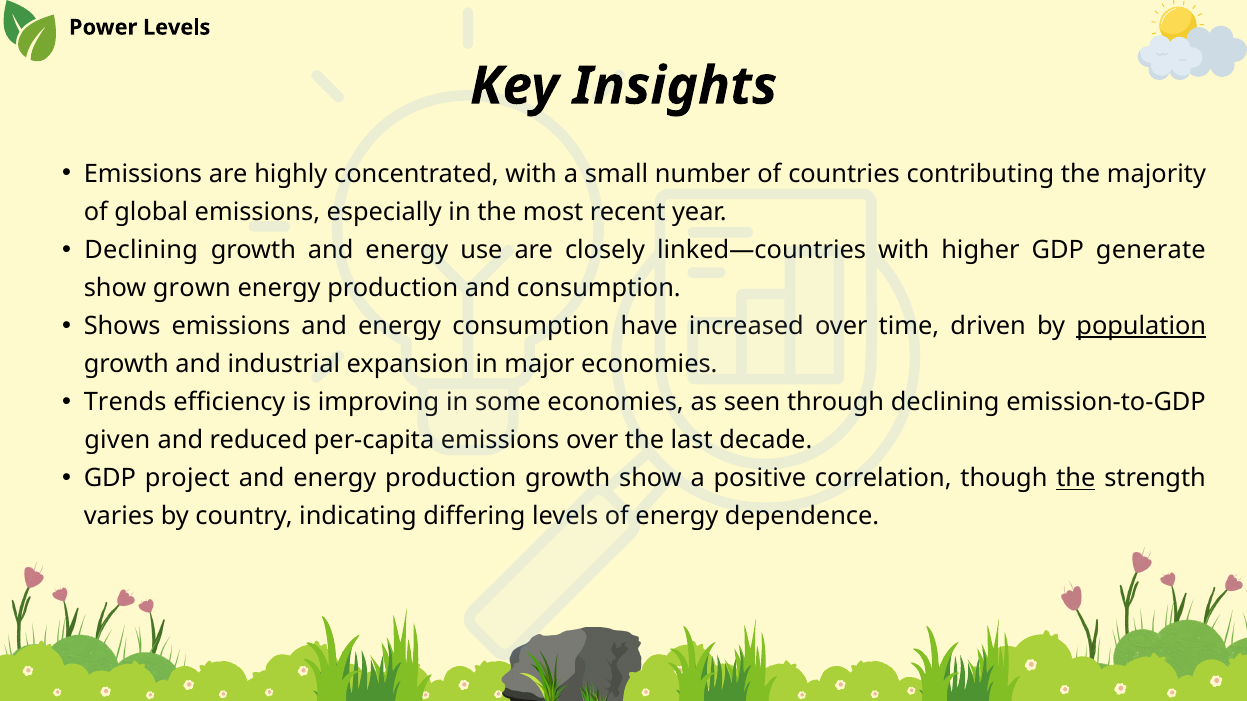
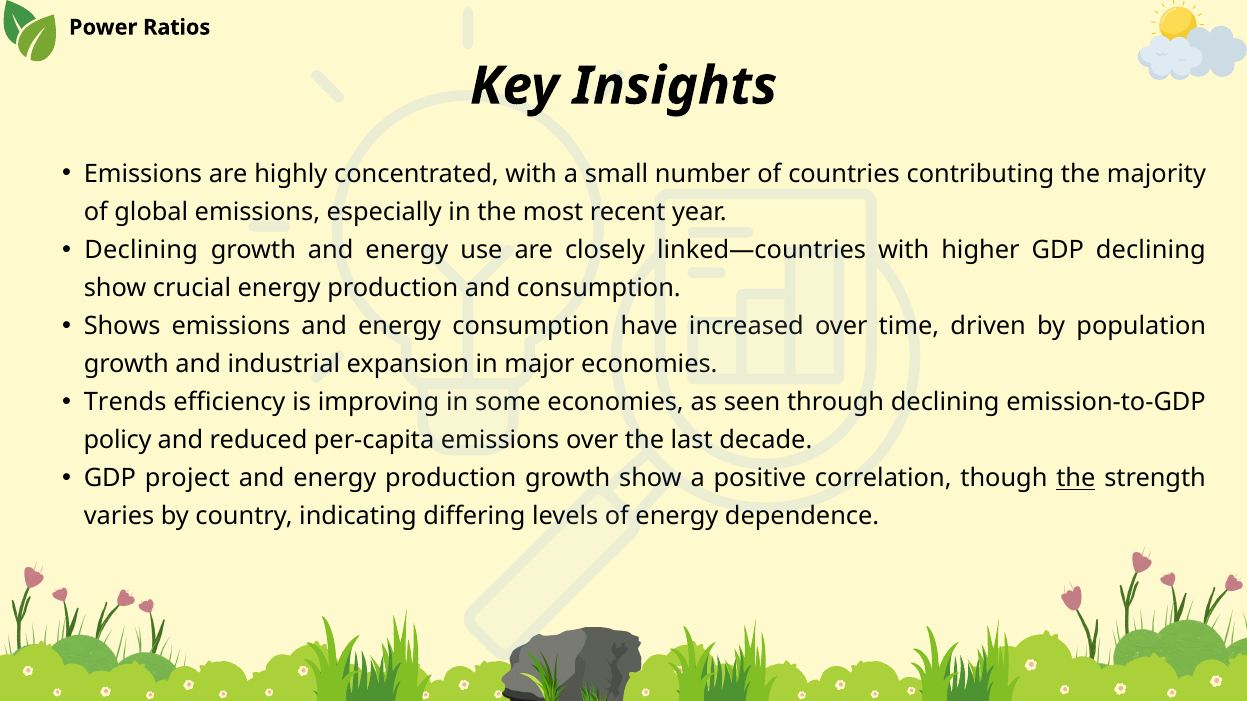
Power Levels: Levels -> Ratios (177, 27)
GDP generate: generate -> declining (1151, 250)
grown: grown -> crucial (192, 288)
population underline: present -> none (1141, 326)
given: given -> policy (118, 441)
